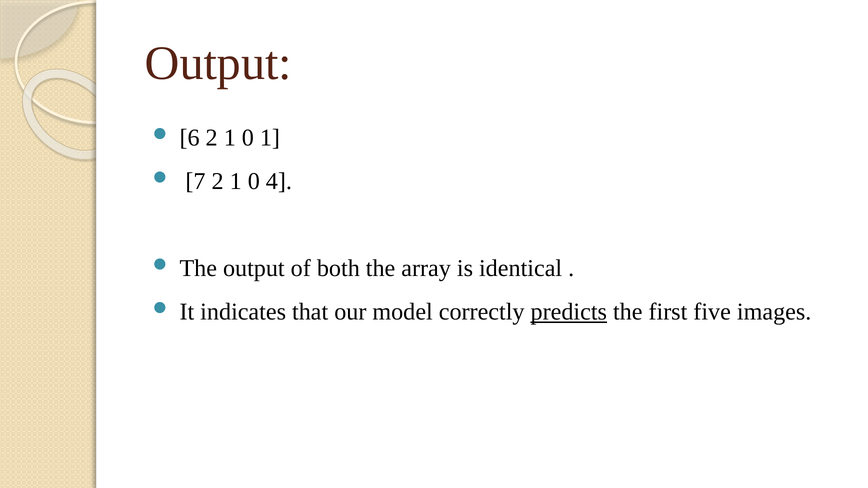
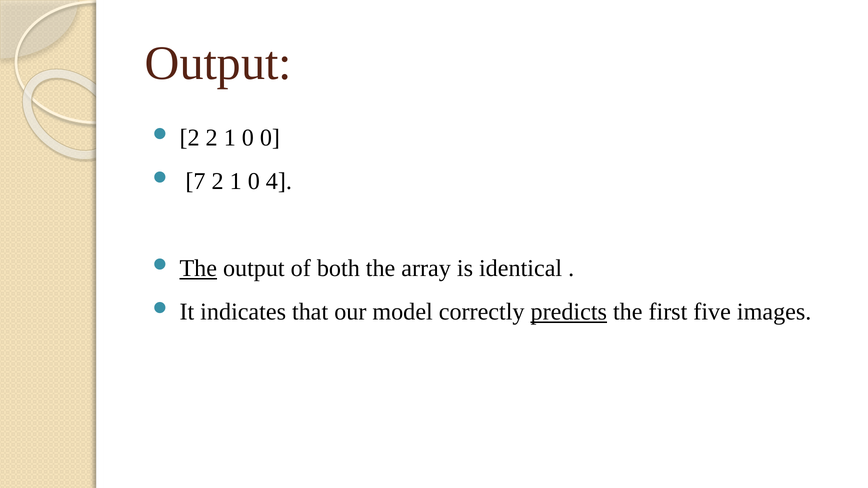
6: 6 -> 2 (190, 138)
0 1: 1 -> 0 (270, 138)
The underline: none -> present (198, 268)
